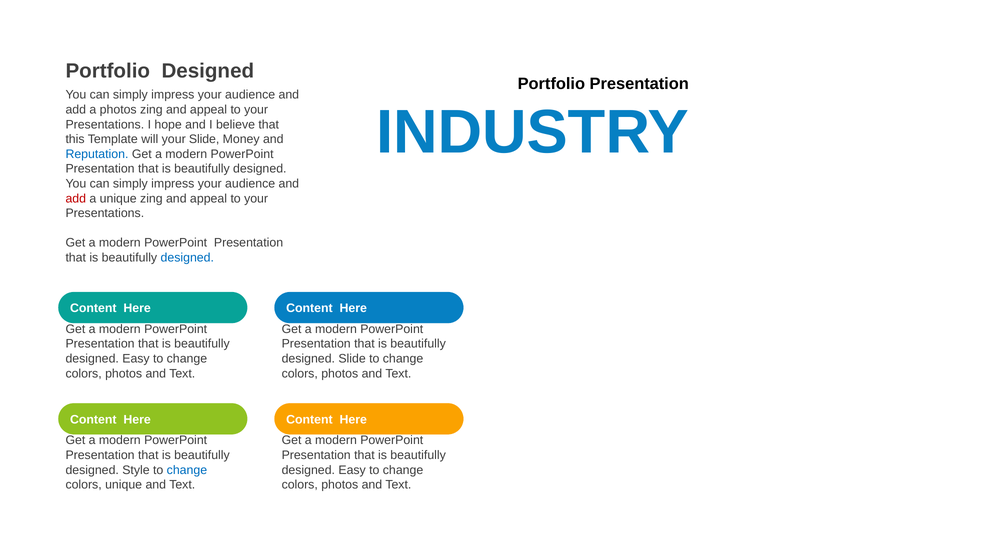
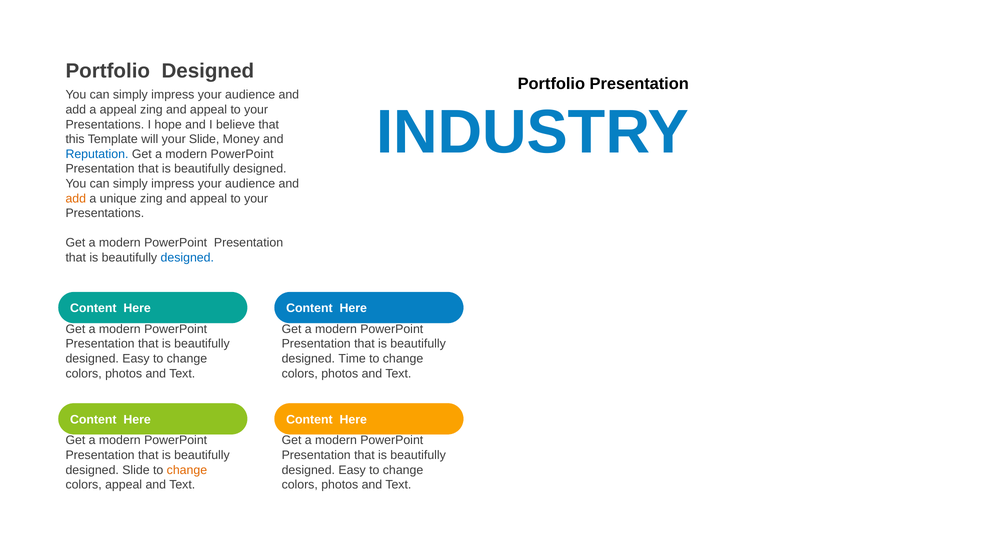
a photos: photos -> appeal (118, 110)
add colour: red -> orange (76, 199)
designed Slide: Slide -> Time (352, 359)
designed Style: Style -> Slide (136, 470)
change colour: blue -> orange (187, 470)
colors unique: unique -> appeal (124, 485)
